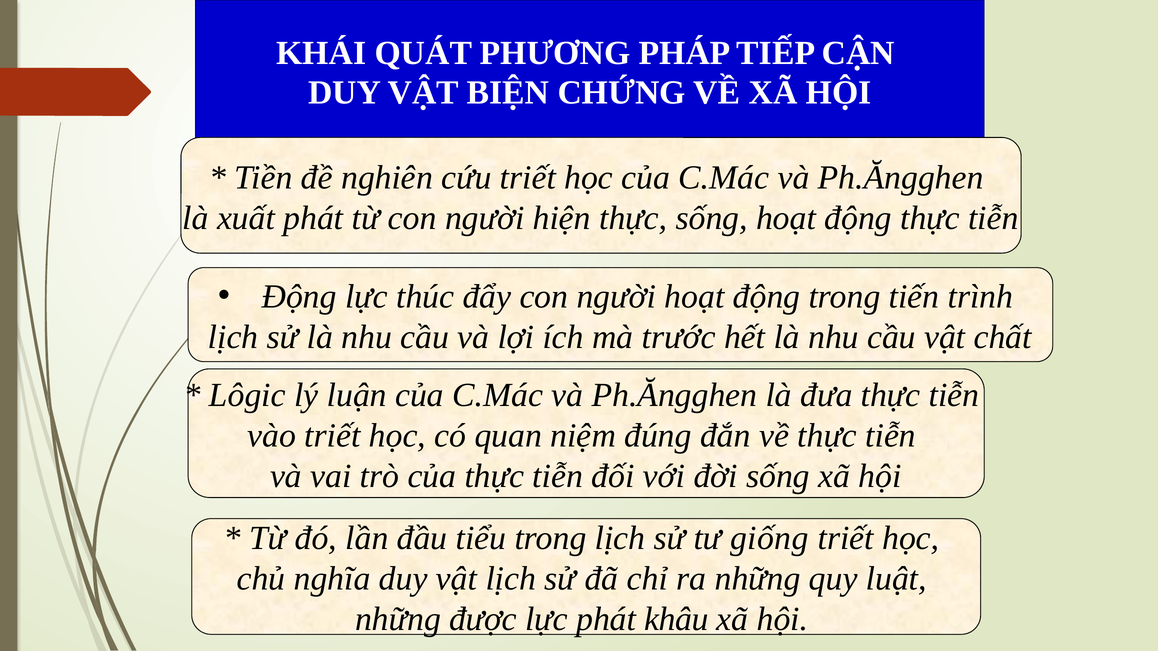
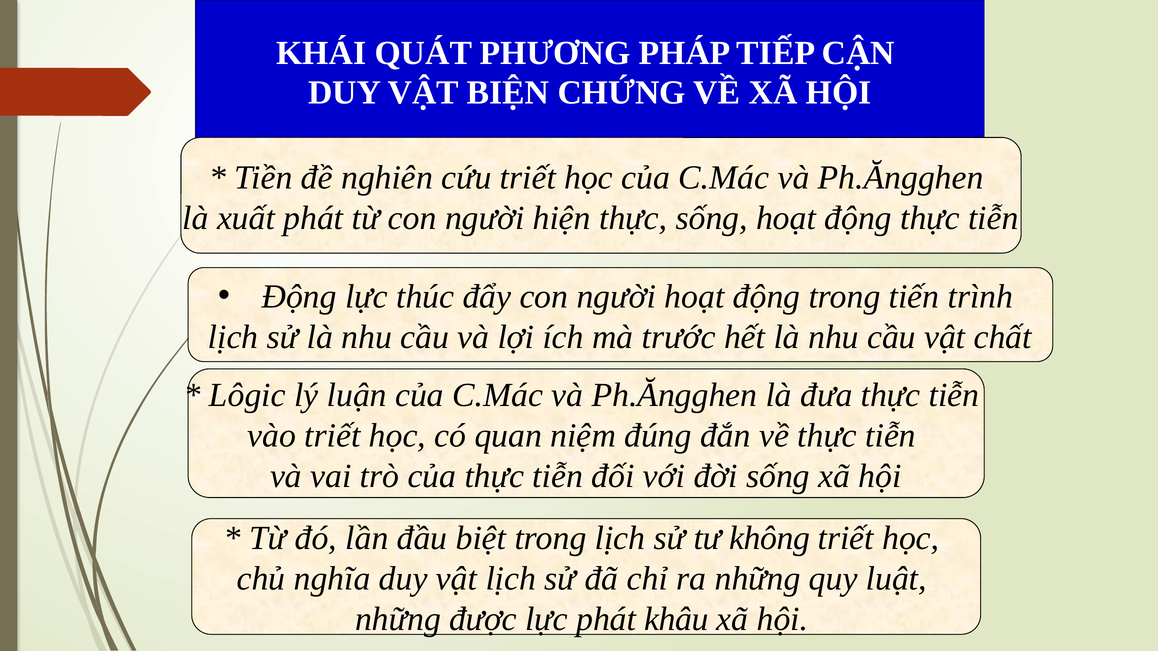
tiểu: tiểu -> biệt (481, 539)
giống: giống -> không (770, 539)
